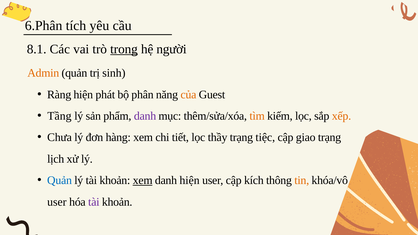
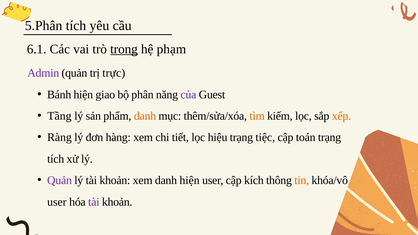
6.Phân: 6.Phân -> 5.Phân (44, 26)
8.1: 8.1 -> 6.1 (37, 49)
người: người -> phạm (171, 49)
Admin colour: orange -> purple (43, 73)
sinh: sinh -> trực (114, 73)
Ràng: Ràng -> Bánh (59, 95)
phát: phát -> giao (105, 95)
của colour: orange -> purple (188, 95)
danh colour: purple -> orange (145, 116)
Chưa: Chưa -> Ràng (59, 138)
thầy: thầy -> hiệu (218, 138)
giao: giao -> toán (306, 138)
lịch: lịch -> tích (56, 159)
Quản colour: blue -> purple (60, 180)
xem underline: present -> none (143, 180)
